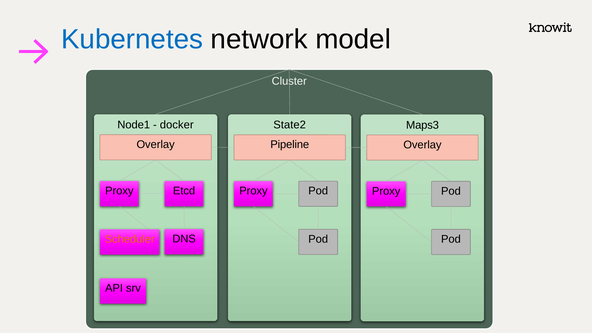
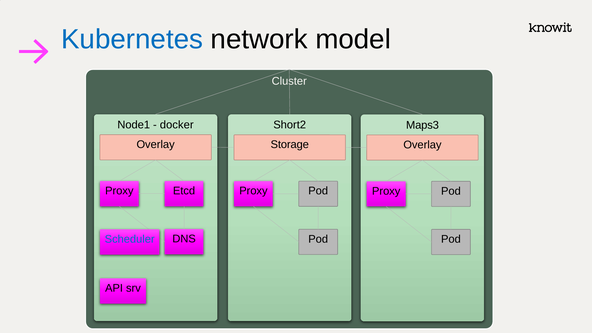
State2: State2 -> Short2 (290, 125)
Pipeline: Pipeline -> Storage (290, 145)
Scheduler colour: orange -> blue (130, 239)
